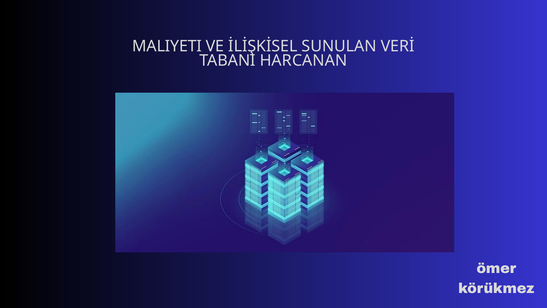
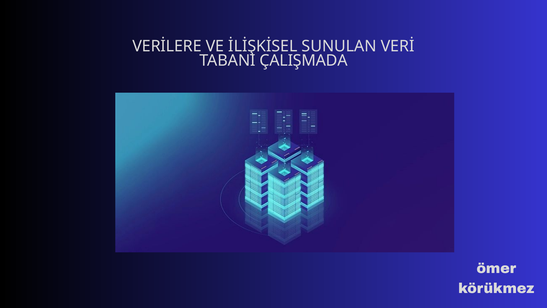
MALIYETI: MALIYETI -> VERİLERE (167, 46)
HARCANAN: HARCANAN -> ÇALIŞMADA (304, 61)
